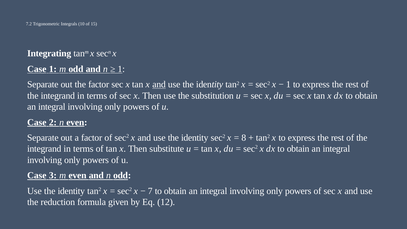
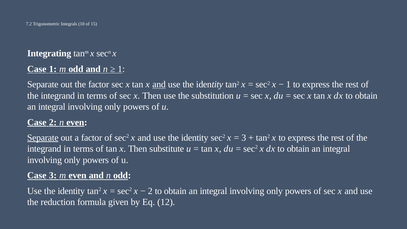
Separate underline: none -> present (43, 138)
8: 8 -> 3 (244, 138)
7: 7 -> 2 (150, 191)
